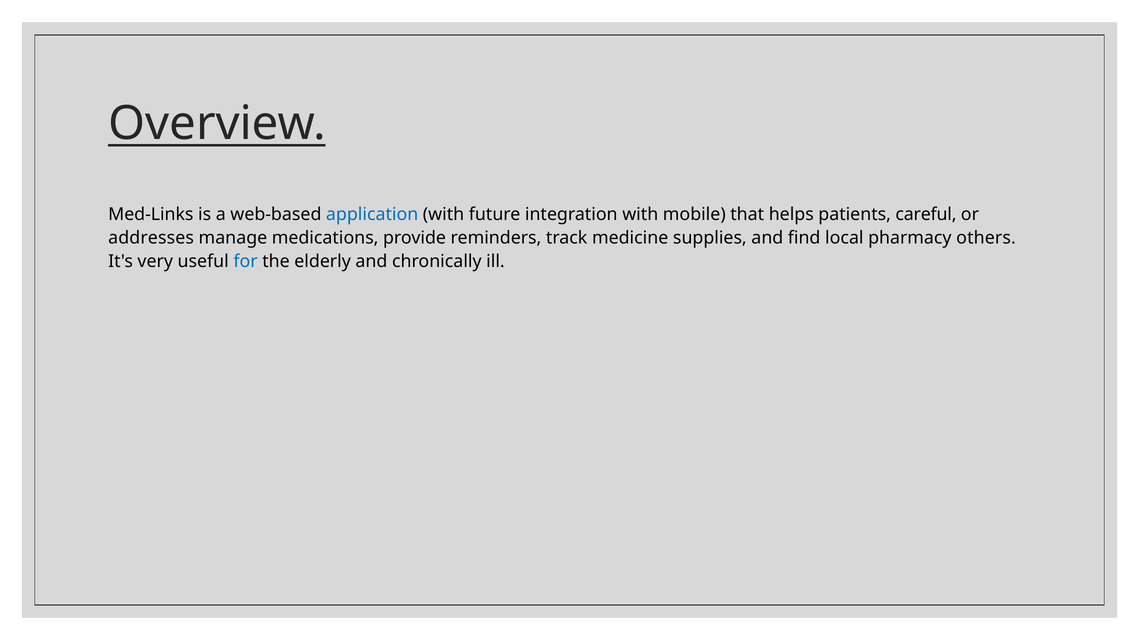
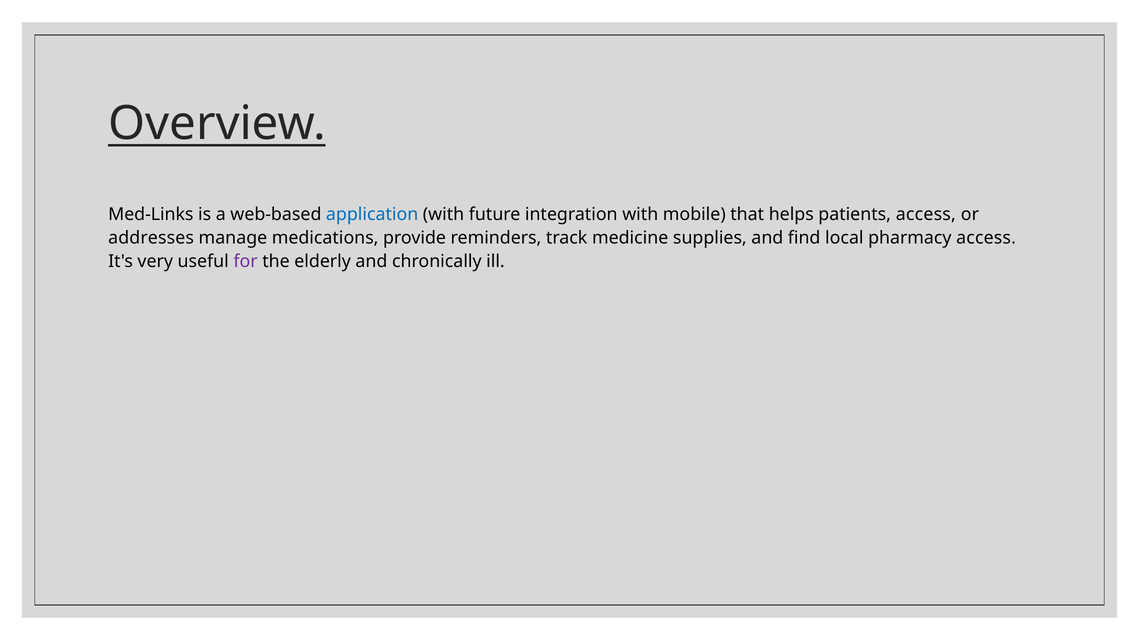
patients careful: careful -> access (926, 215)
pharmacy others: others -> access (986, 238)
for colour: blue -> purple (246, 262)
